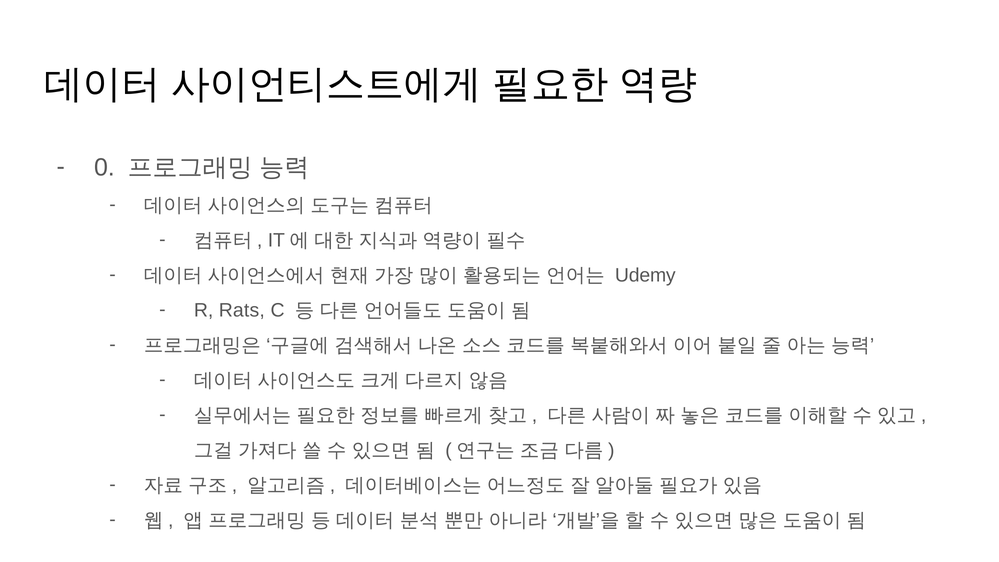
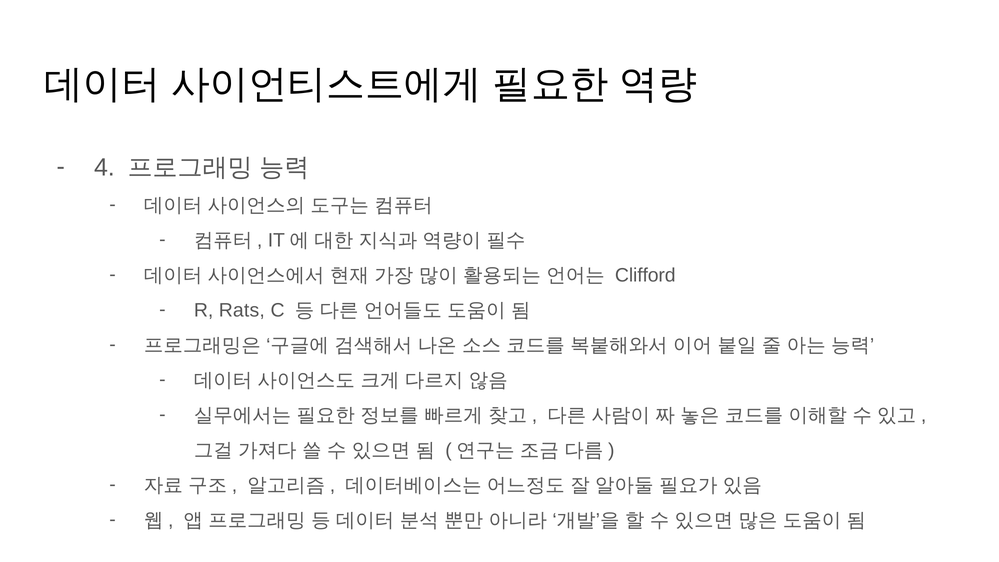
0: 0 -> 4 (104, 168)
Udemy: Udemy -> Clifford (645, 275)
